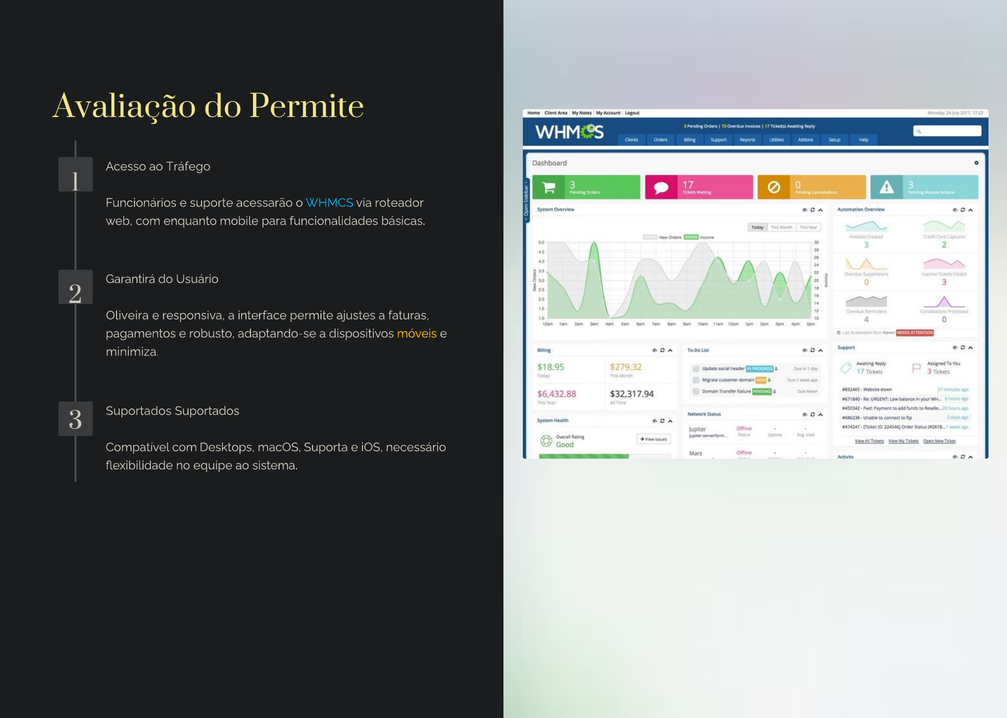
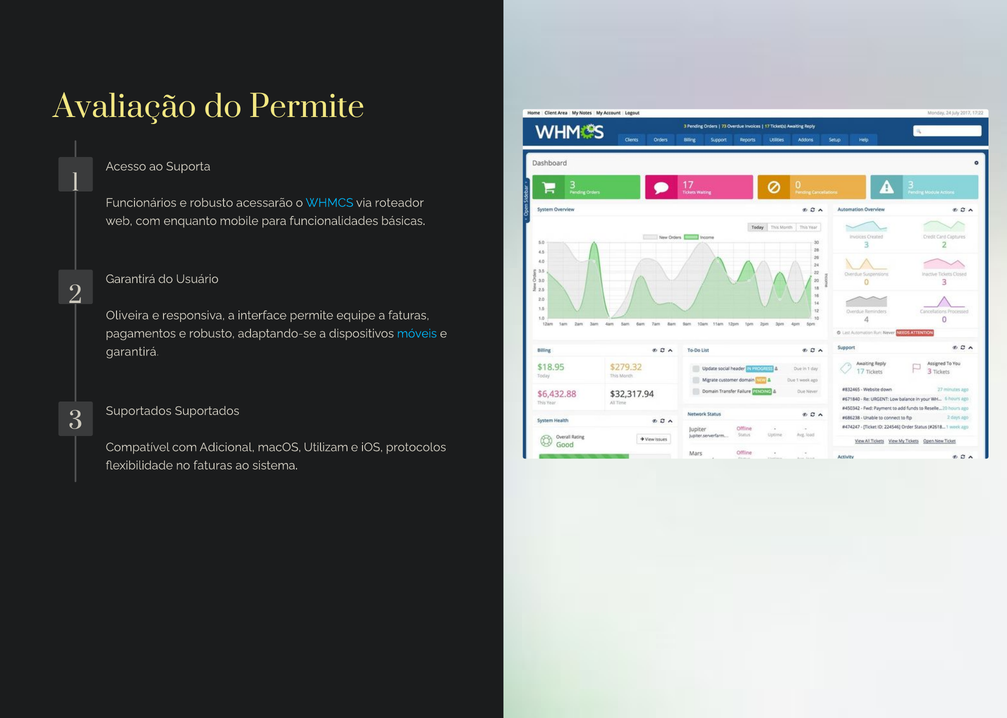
Tráfego: Tráfego -> Suporta (188, 166)
Funcionários e suporte: suporte -> robusto (211, 203)
ajustes: ajustes -> equipe (356, 315)
móveis colour: yellow -> light blue (417, 333)
minimiza: minimiza -> garantirá (132, 351)
Desktops: Desktops -> Adicional (227, 447)
Suporta: Suporta -> Utilizam (326, 447)
necessário: necessário -> protocolos (416, 447)
no equipe: equipe -> faturas (213, 465)
